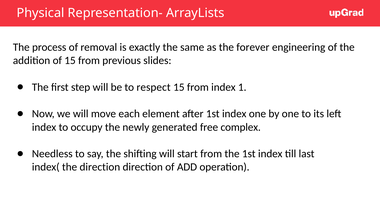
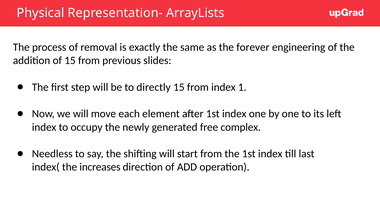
respect: respect -> directly (154, 87)
the direction: direction -> increases (100, 167)
